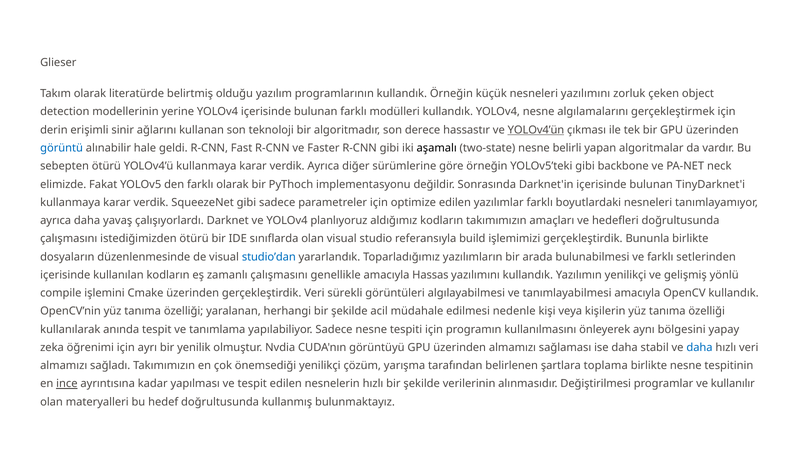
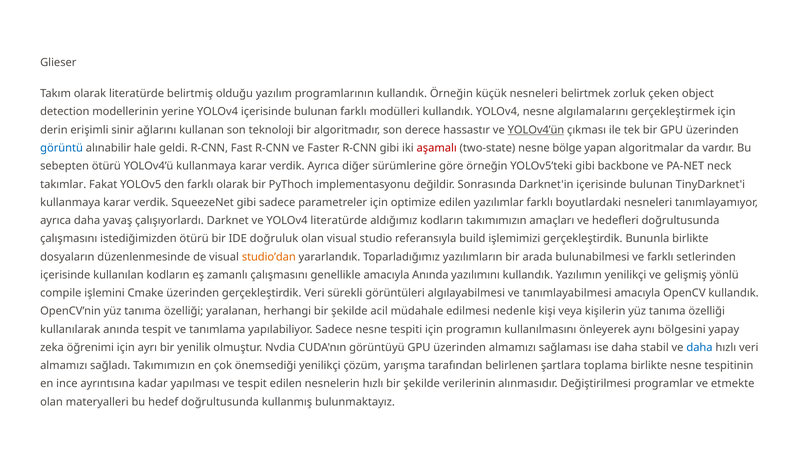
nesneleri yazılımını: yazılımını -> belirtmek (586, 94)
aşamalı colour: black -> red (437, 148)
belirli: belirli -> bölge (567, 148)
elimizde: elimizde -> takımlar (63, 184)
YOLOv4 planlıyoruz: planlıyoruz -> literatürde (339, 221)
sınıflarda: sınıflarda -> doğruluk (274, 239)
studio’dan colour: blue -> orange (269, 257)
amacıyla Hassas: Hassas -> Anında (430, 275)
ince underline: present -> none (67, 384)
kullanılır: kullanılır -> etmekte (733, 384)
